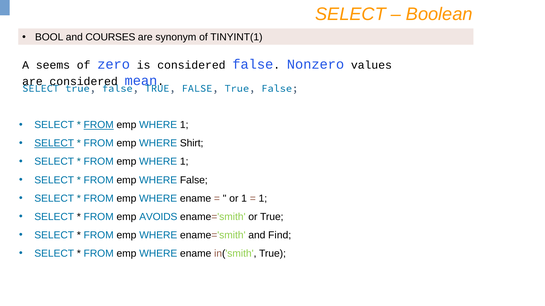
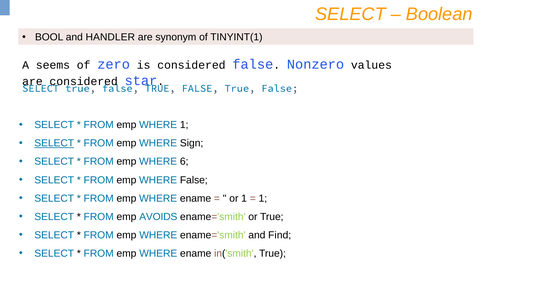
COURSES: COURSES -> HANDLER (110, 37)
mean: mean -> star (141, 81)
FROM underline: present -> none (99, 125)
Shirt: Shirt -> Sign (192, 144)
1: 1 -> 6 (184, 162)
